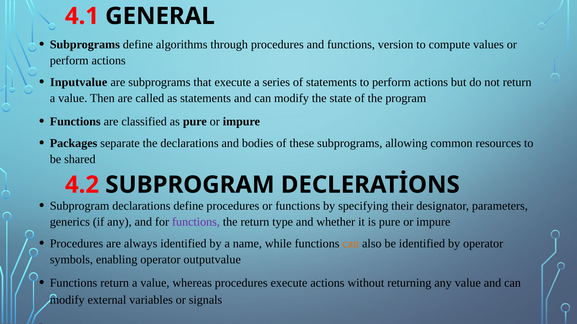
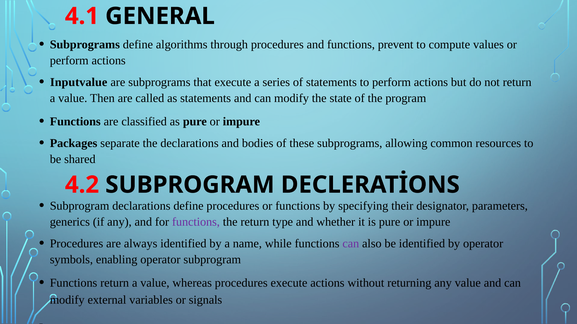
version: version -> prevent (396, 45)
can colour: orange -> purple (351, 244)
operator outputvalue: outputvalue -> subprogram (212, 260)
